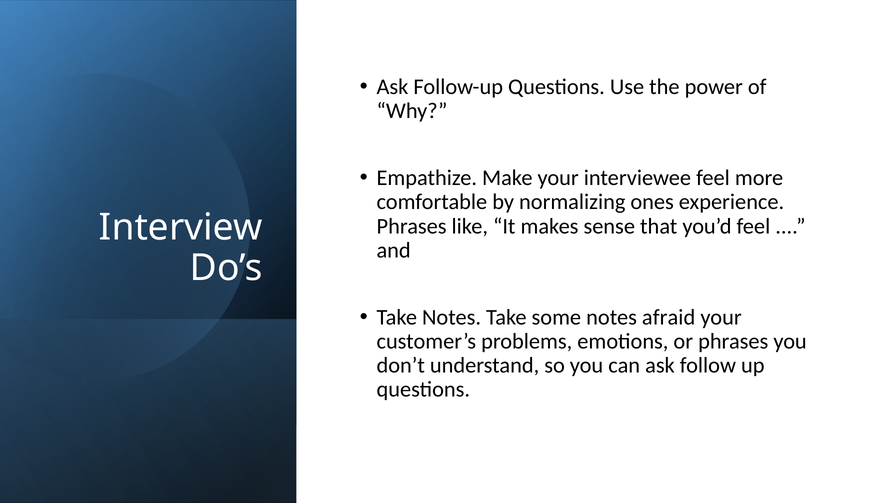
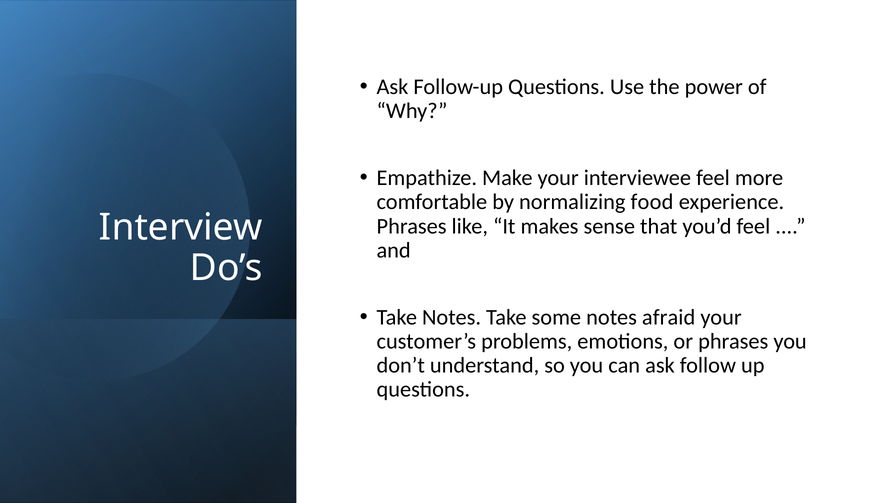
ones: ones -> food (652, 202)
